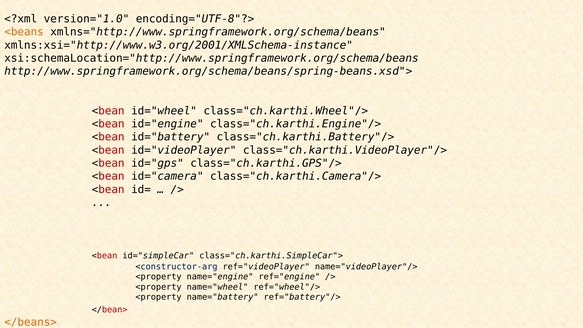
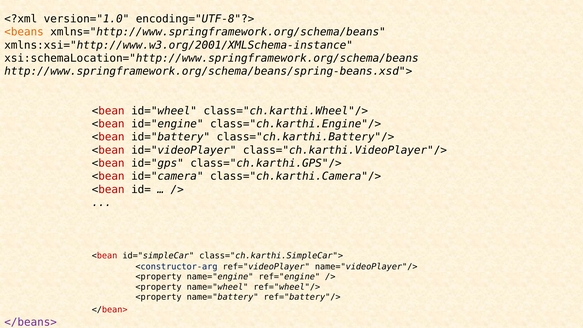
</beans> colour: orange -> purple (31, 322)
